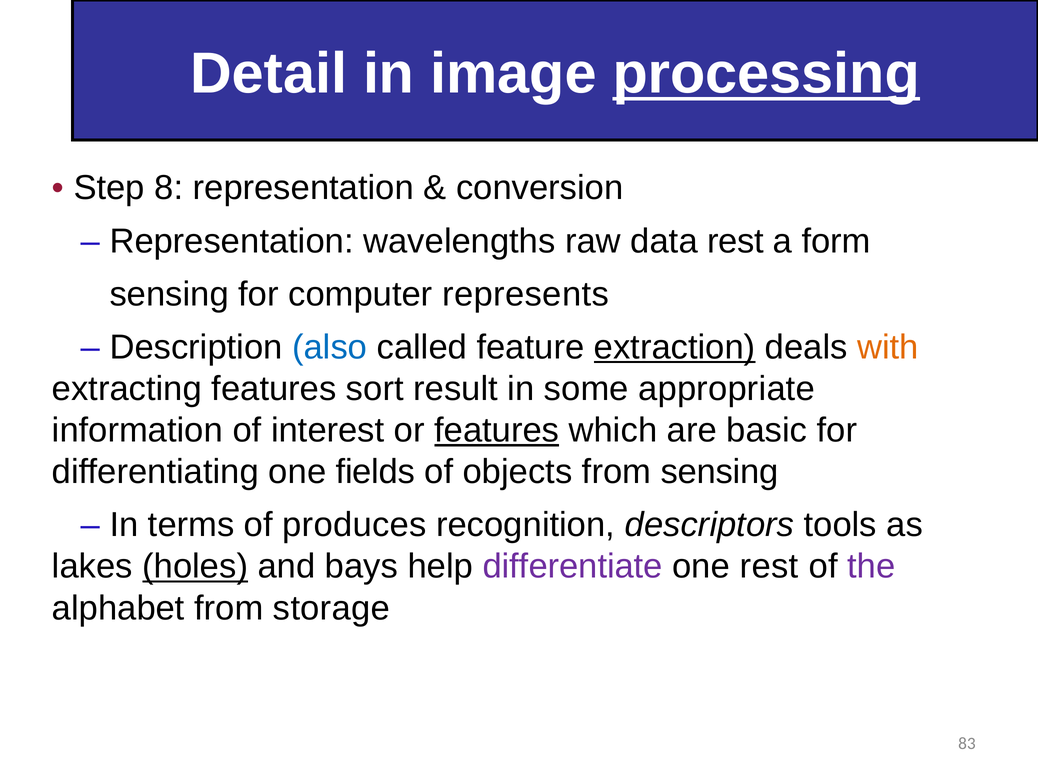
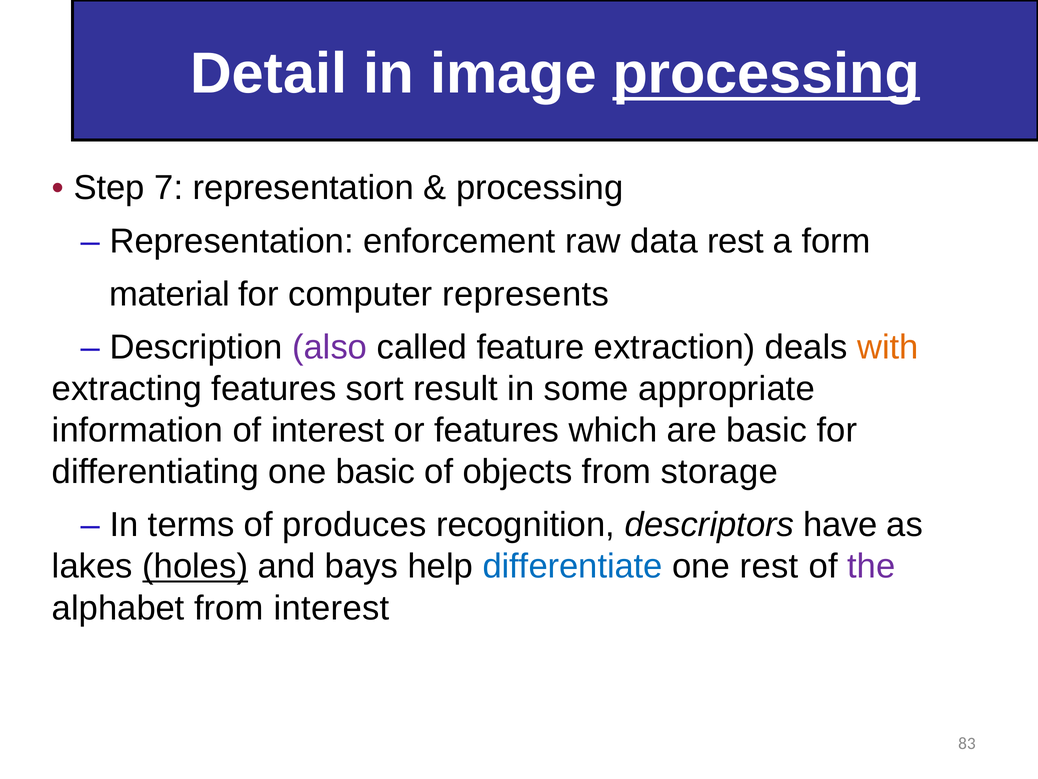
8: 8 -> 7 (169, 188)
conversion: conversion -> processing (540, 188)
wavelengths: wavelengths -> enforcement (459, 241)
sensing: sensing -> material (169, 294)
also colour: blue -> purple (330, 347)
extraction underline: present -> none (675, 347)
features underline: present -> none (497, 430)
one fields: fields -> basic (375, 472)
from sensing: sensing -> storage (719, 472)
tools: tools -> have (840, 525)
differentiate colour: purple -> blue (573, 566)
from storage: storage -> interest (331, 608)
